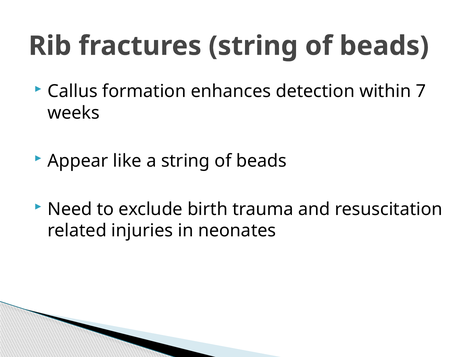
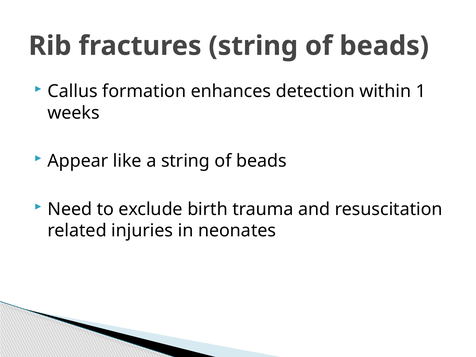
7: 7 -> 1 (421, 91)
